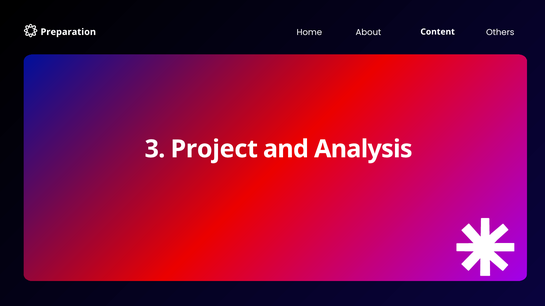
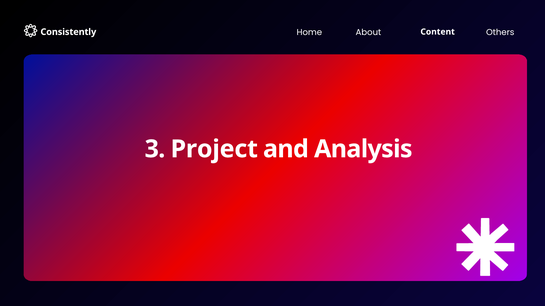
Preparation: Preparation -> Consistently (68, 32)
